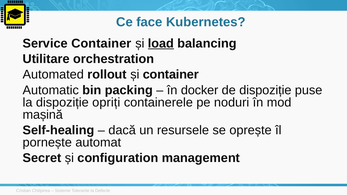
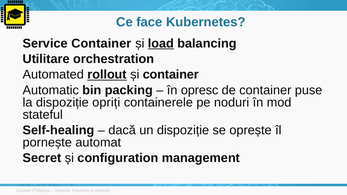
rollout underline: none -> present (107, 75)
docker: docker -> opresc (200, 90)
de dispoziție: dispoziție -> container (265, 90)
mașină: mașină -> stateful (43, 115)
un resursele: resursele -> dispoziție (183, 130)
